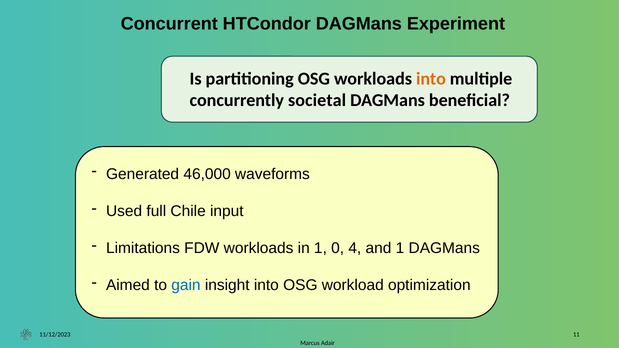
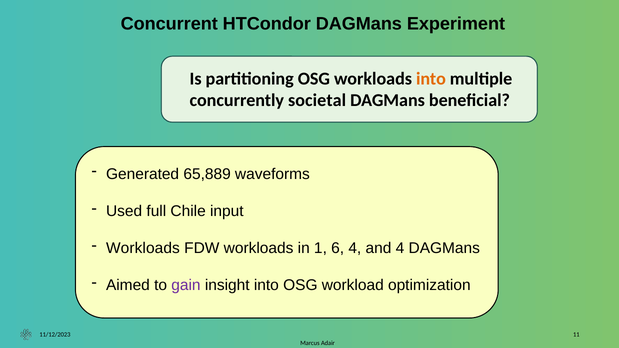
46,000: 46,000 -> 65,889 (207, 174)
Limitations: Limitations -> Workloads (143, 248)
0: 0 -> 6 (338, 248)
and 1: 1 -> 4 (400, 248)
gain colour: blue -> purple (186, 285)
